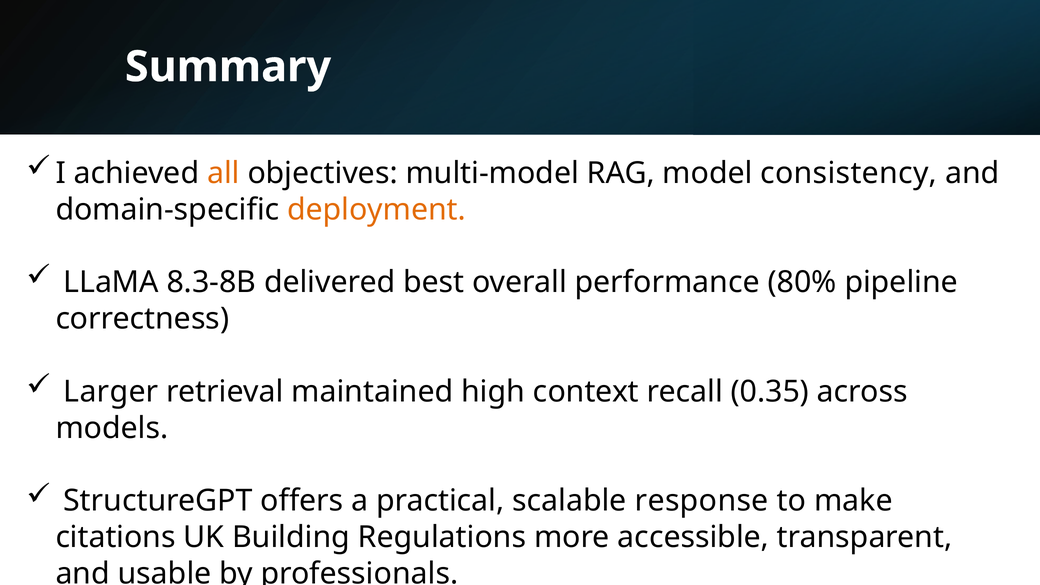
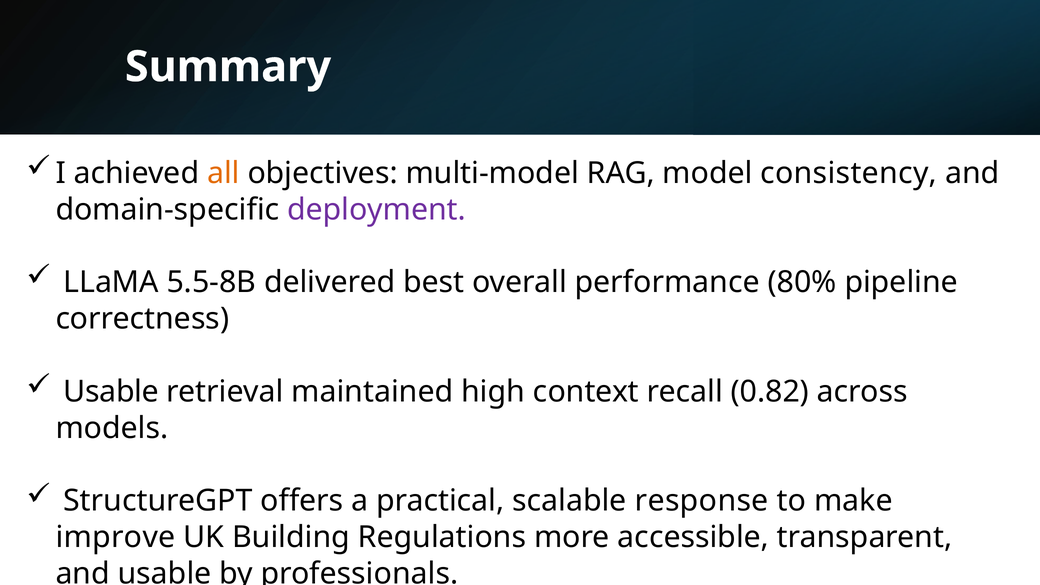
deployment colour: orange -> purple (376, 210)
8.3-8B: 8.3-8B -> 5.5-8B (211, 282)
Larger: Larger -> Usable (111, 392)
0.35: 0.35 -> 0.82 (770, 392)
citations: citations -> improve (115, 537)
